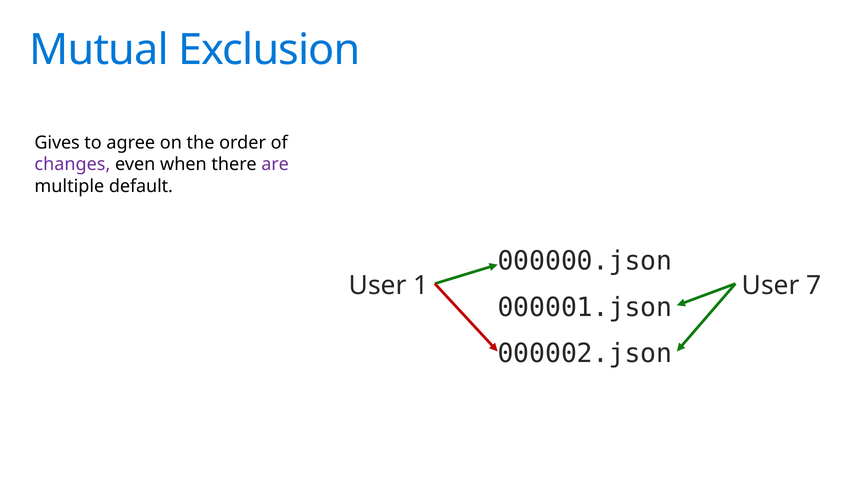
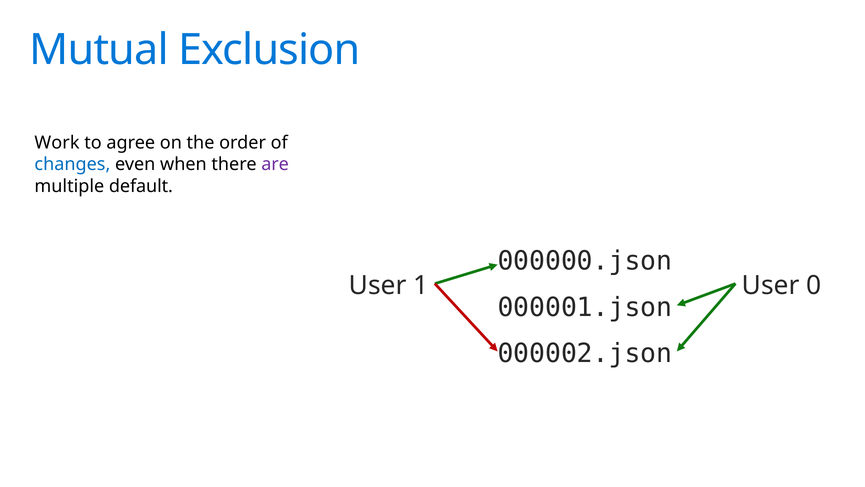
Gives: Gives -> Work (57, 143)
changes colour: purple -> blue (72, 164)
7: 7 -> 0 (814, 285)
